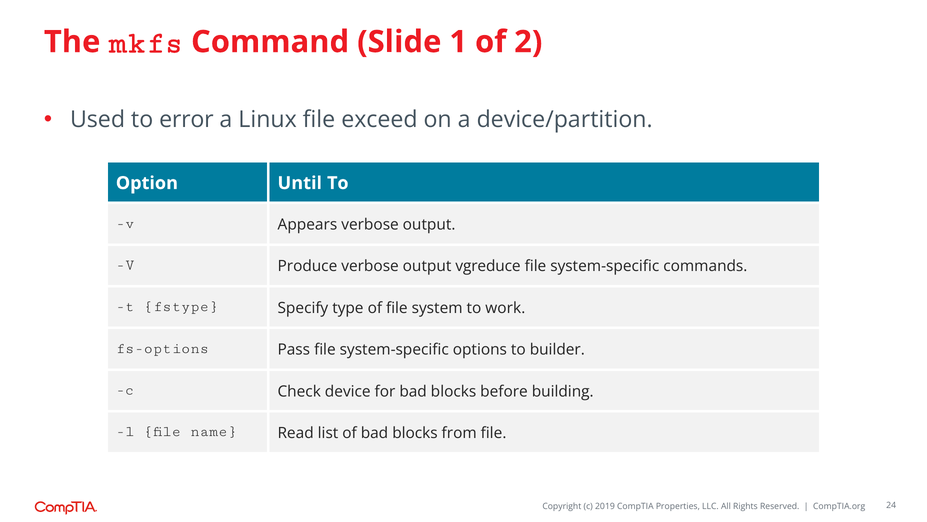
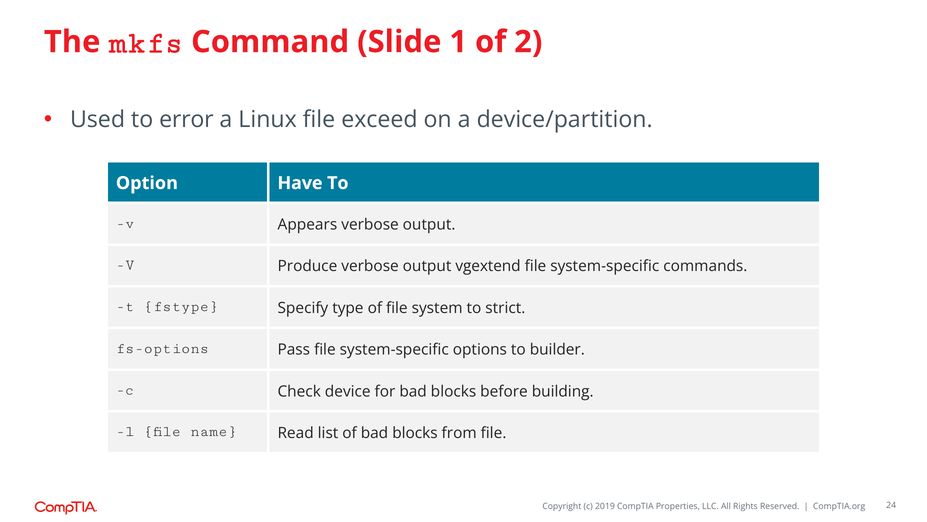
Until: Until -> Have (300, 183)
vgreduce: vgreduce -> vgextend (488, 266)
work: work -> strict (505, 308)
